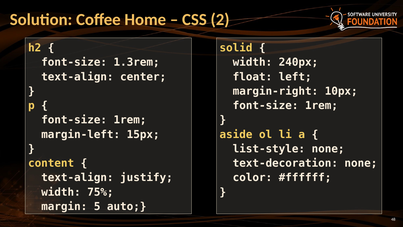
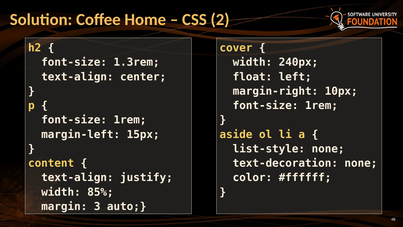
solid: solid -> cover (236, 48)
75%: 75% -> 85% (100, 192)
5: 5 -> 3 (97, 206)
